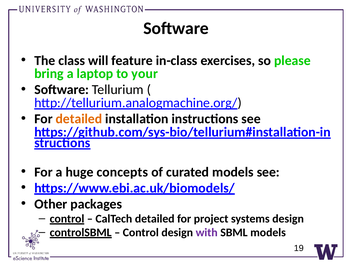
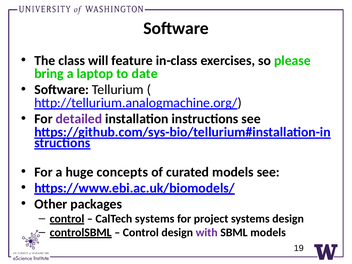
your: your -> date (145, 74)
detailed colour: orange -> purple (79, 119)
CalTech detailed: detailed -> systems (155, 219)
